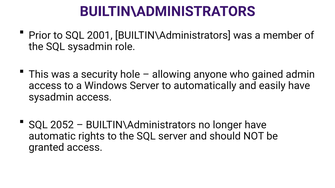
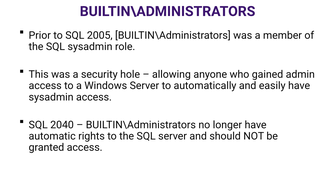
2001: 2001 -> 2005 (100, 35)
2052: 2052 -> 2040 (62, 125)
